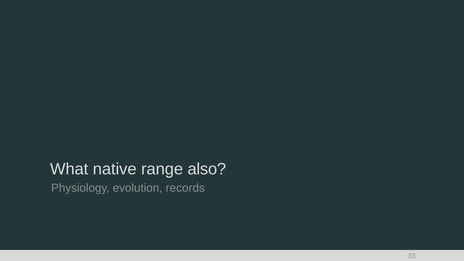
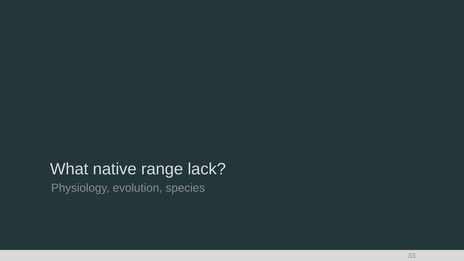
also: also -> lack (207, 169)
records: records -> species (185, 188)
